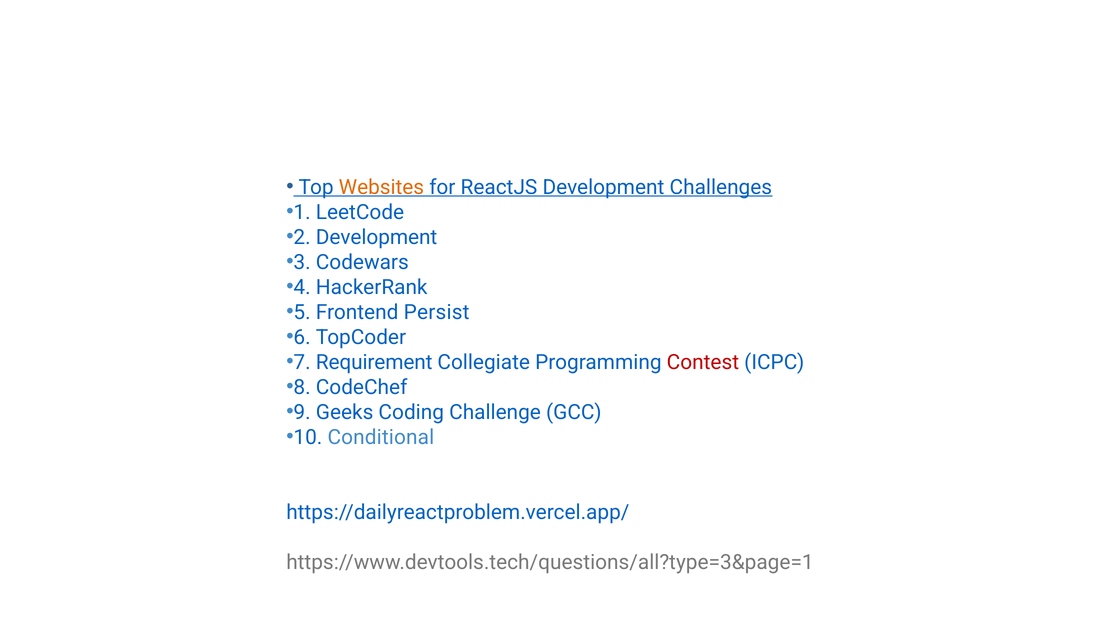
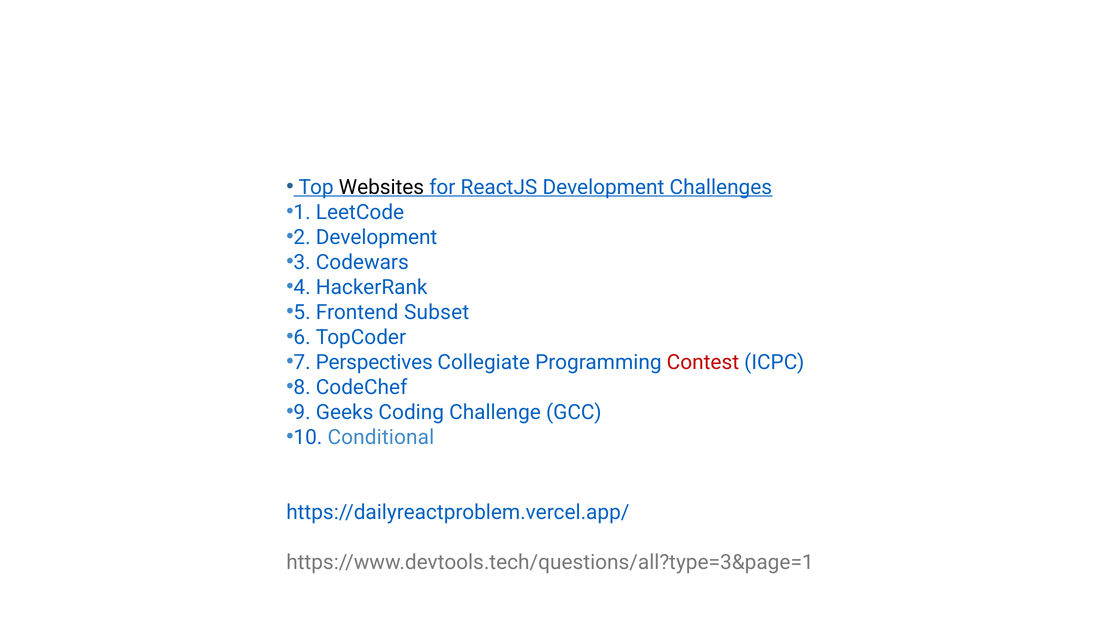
Websites colour: orange -> black (381, 187)
Persist: Persist -> Subset (437, 312)
Requirement: Requirement -> Perspectives (374, 362)
